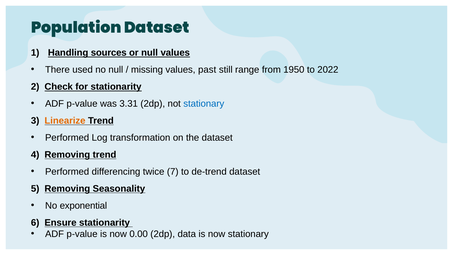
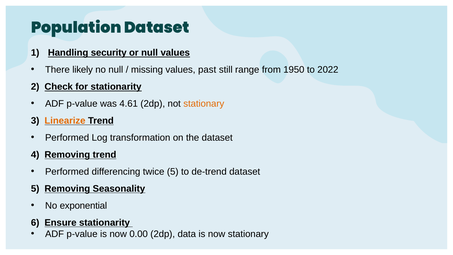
sources: sources -> security (109, 53)
used: used -> likely (83, 70)
3.31: 3.31 -> 4.61 (129, 104)
stationary colour: blue -> orange (204, 104)
twice 7: 7 -> 5 (173, 172)
